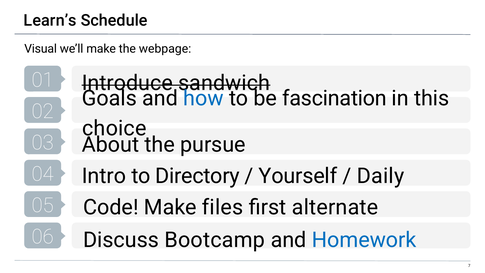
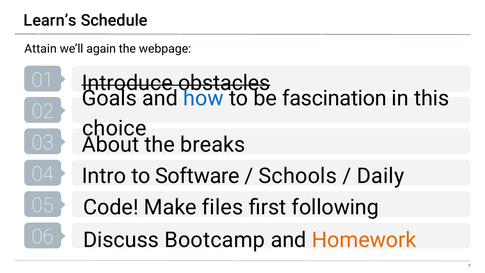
Visual: Visual -> Attain (40, 49)
we’ll make: make -> again (101, 49)
sandwich: sandwich -> obstacles (224, 83)
pursue: pursue -> breaks (213, 145)
Directory: Directory -> Software (197, 176)
Yourself: Yourself -> Schools (298, 176)
alternate: alternate -> following (335, 207)
Homework colour: blue -> orange (364, 240)
